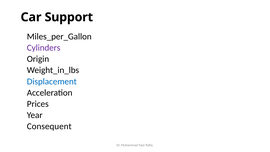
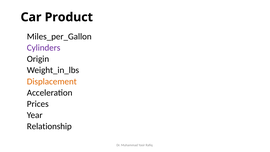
Support: Support -> Product (69, 17)
Displacement colour: blue -> orange (52, 81)
Consequent: Consequent -> Relationship (49, 126)
